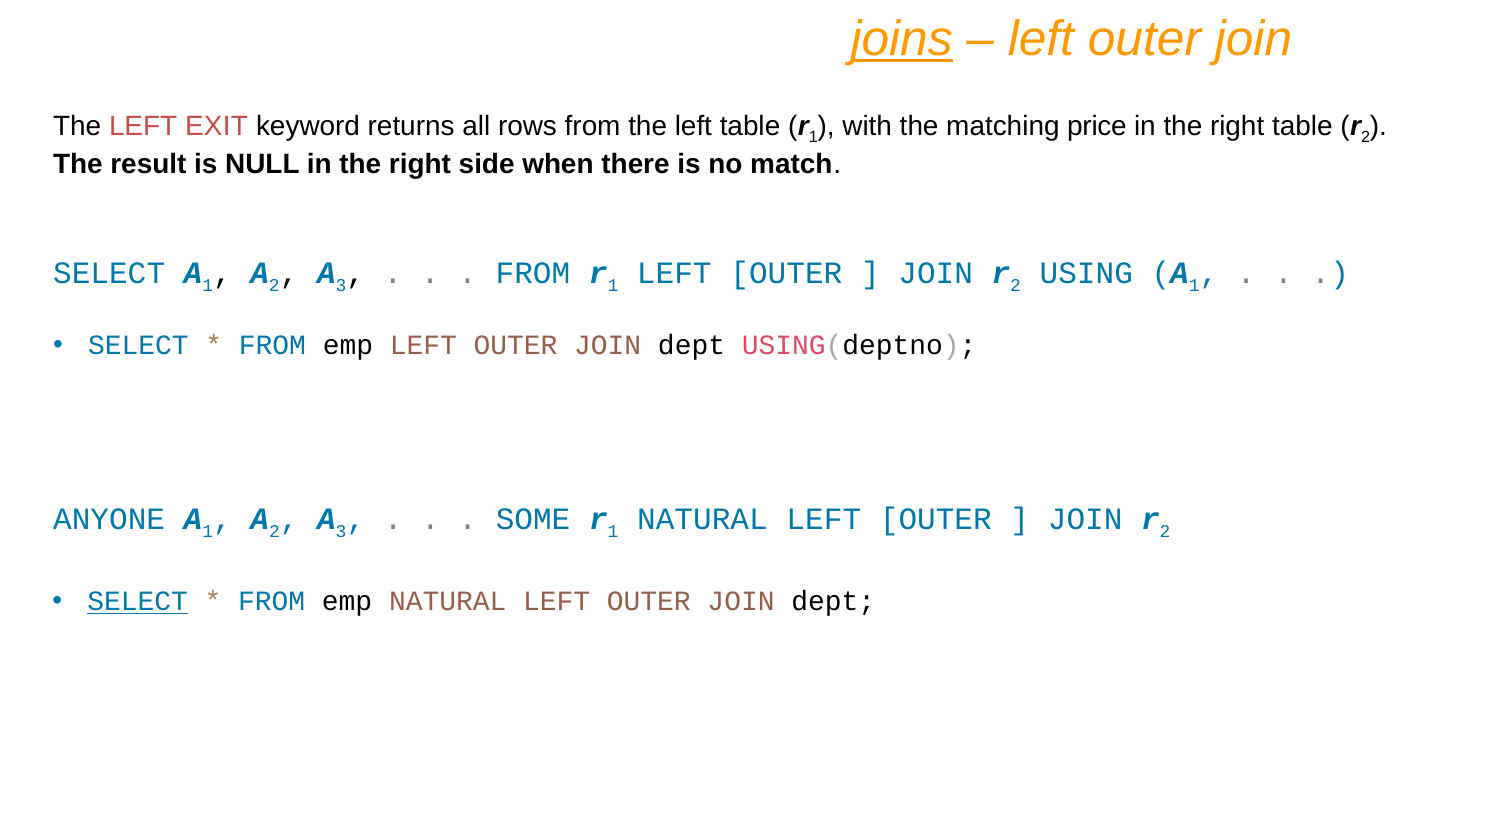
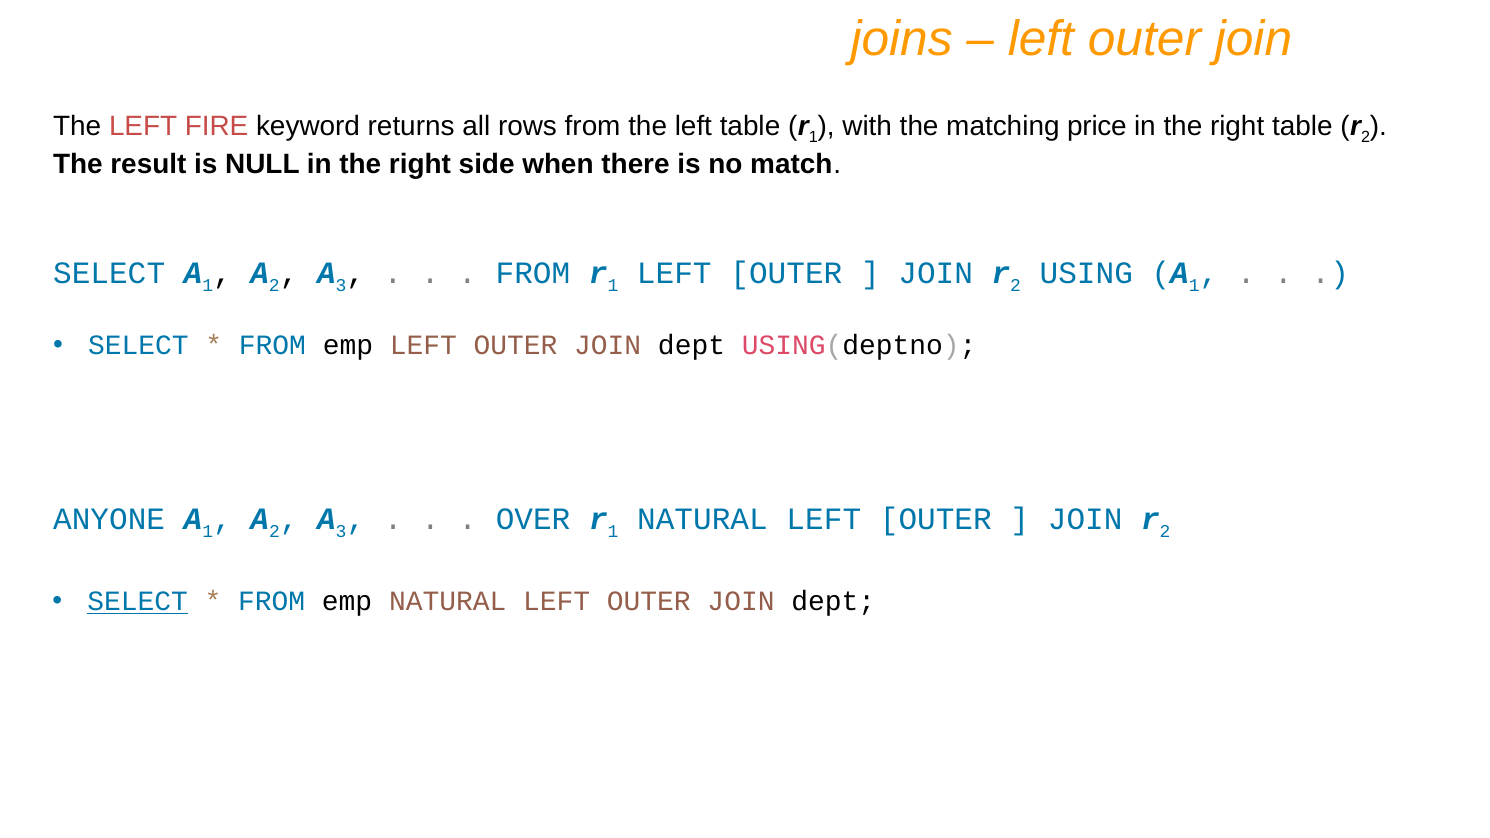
joins underline: present -> none (902, 39)
EXIT: EXIT -> FIRE (217, 127)
SOME: SOME -> OVER (533, 519)
